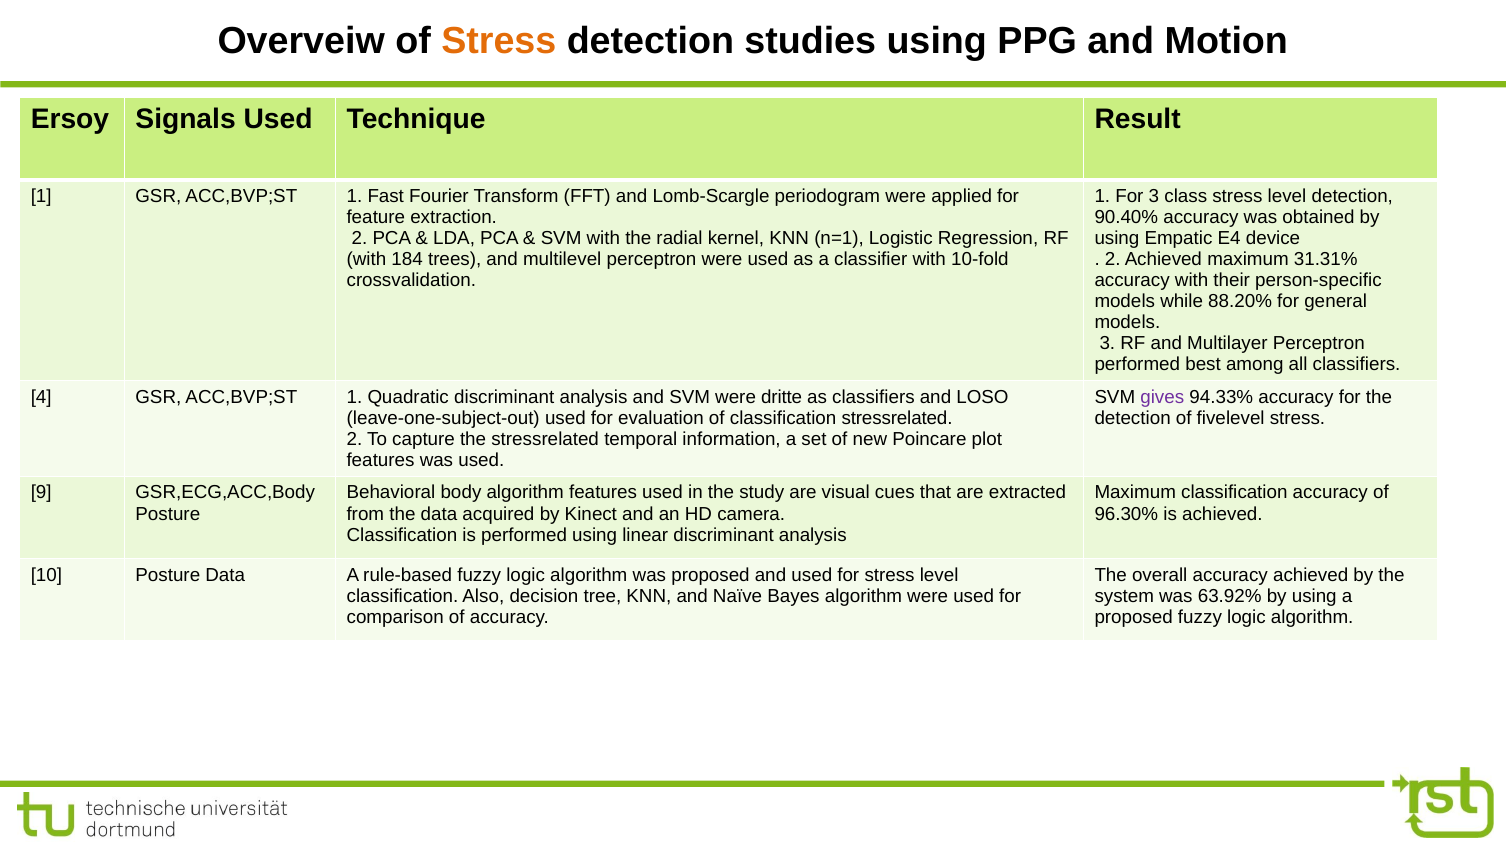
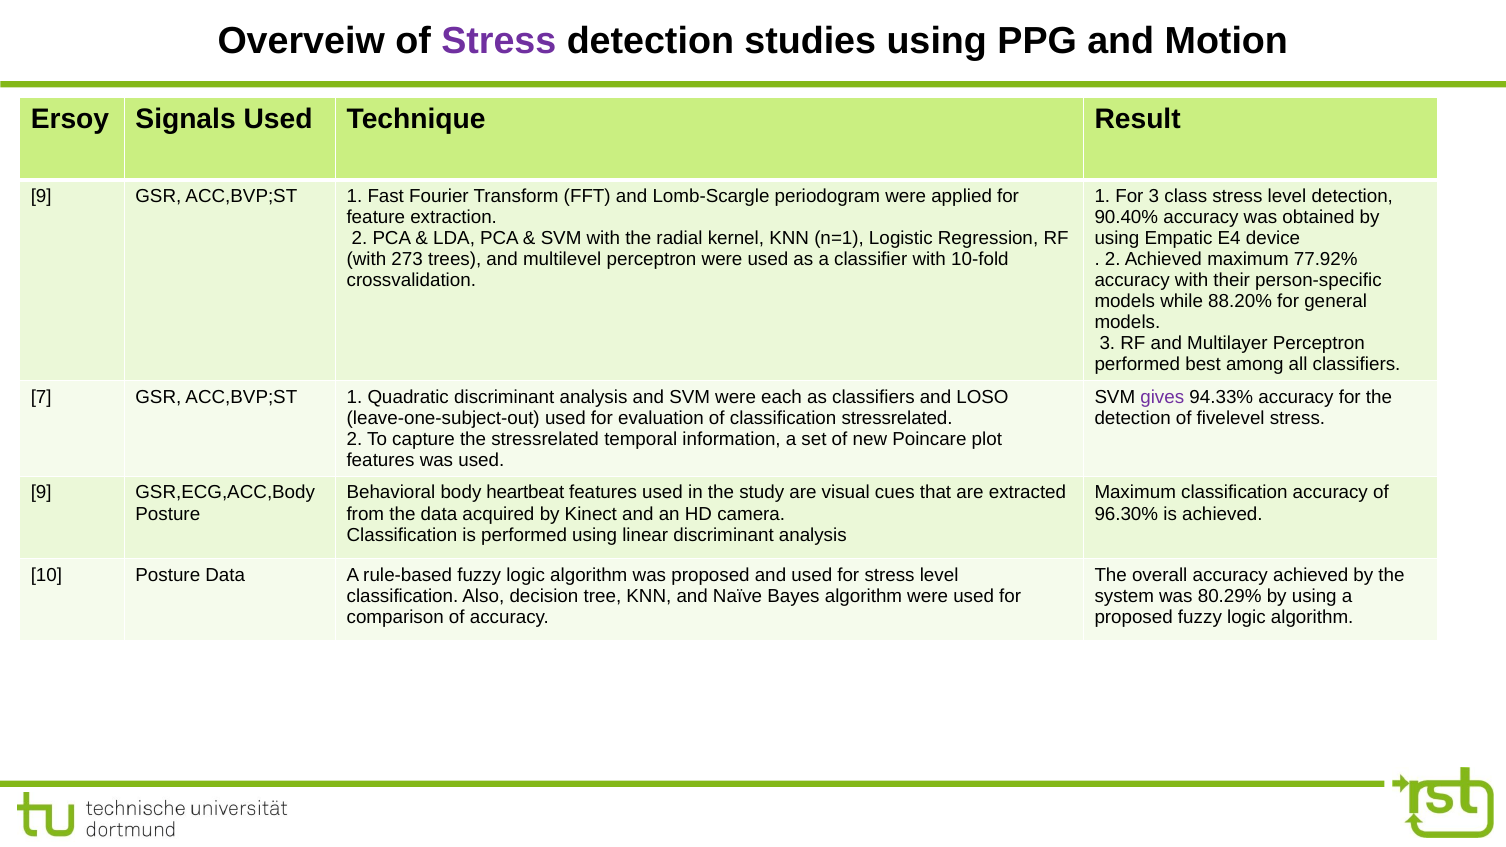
Stress colour: orange -> purple (499, 42)
1: 1 -> 9 (41, 196)
184: 184 -> 273 (407, 259)
31.31%: 31.31% -> 77.92% (1326, 259)
4: 4 -> 7 (41, 397)
dritte: dritte -> each (782, 397)
body algorithm: algorithm -> heartbeat (525, 493)
63.92%: 63.92% -> 80.29% (1230, 596)
